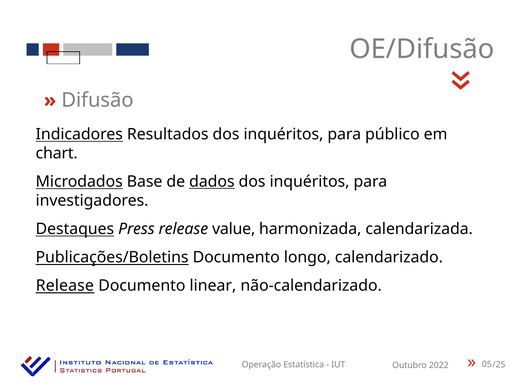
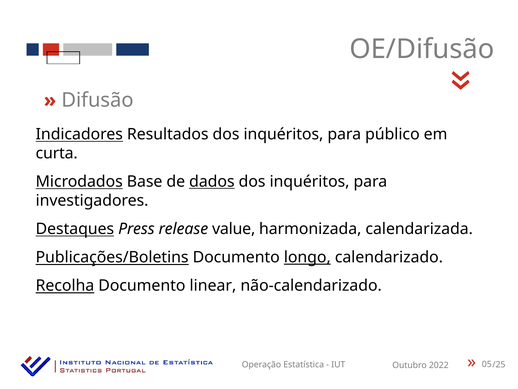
chart: chart -> curta (57, 153)
longo underline: none -> present (307, 257)
Release: Release -> Recolha (65, 285)
